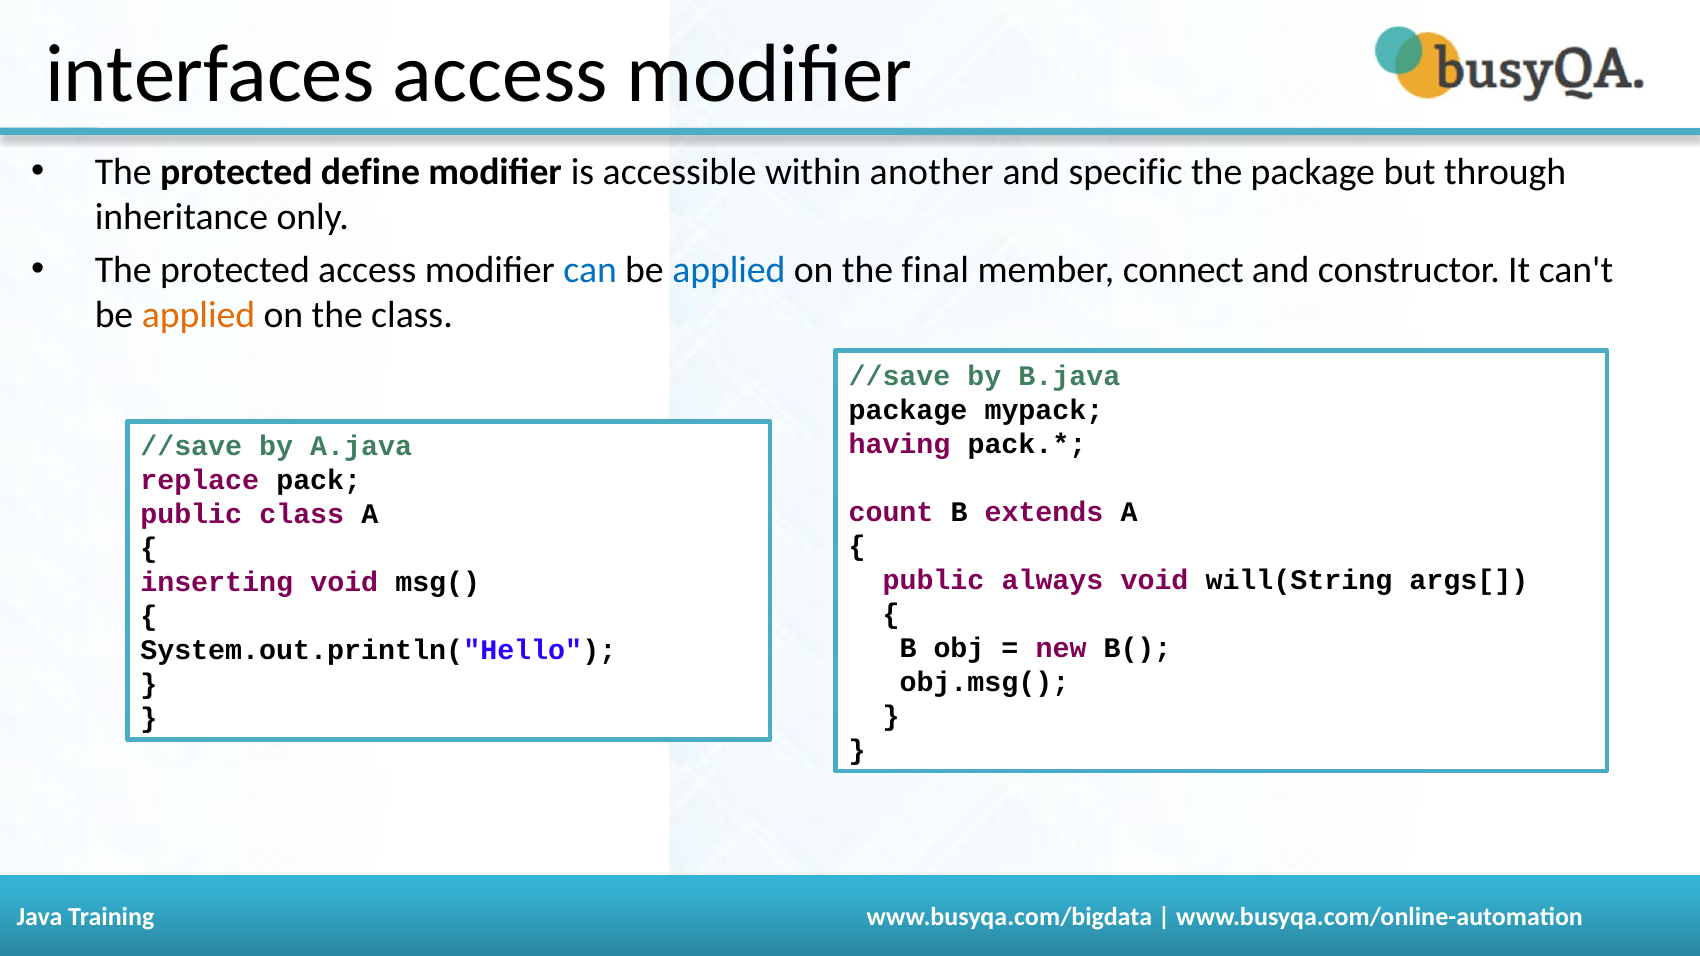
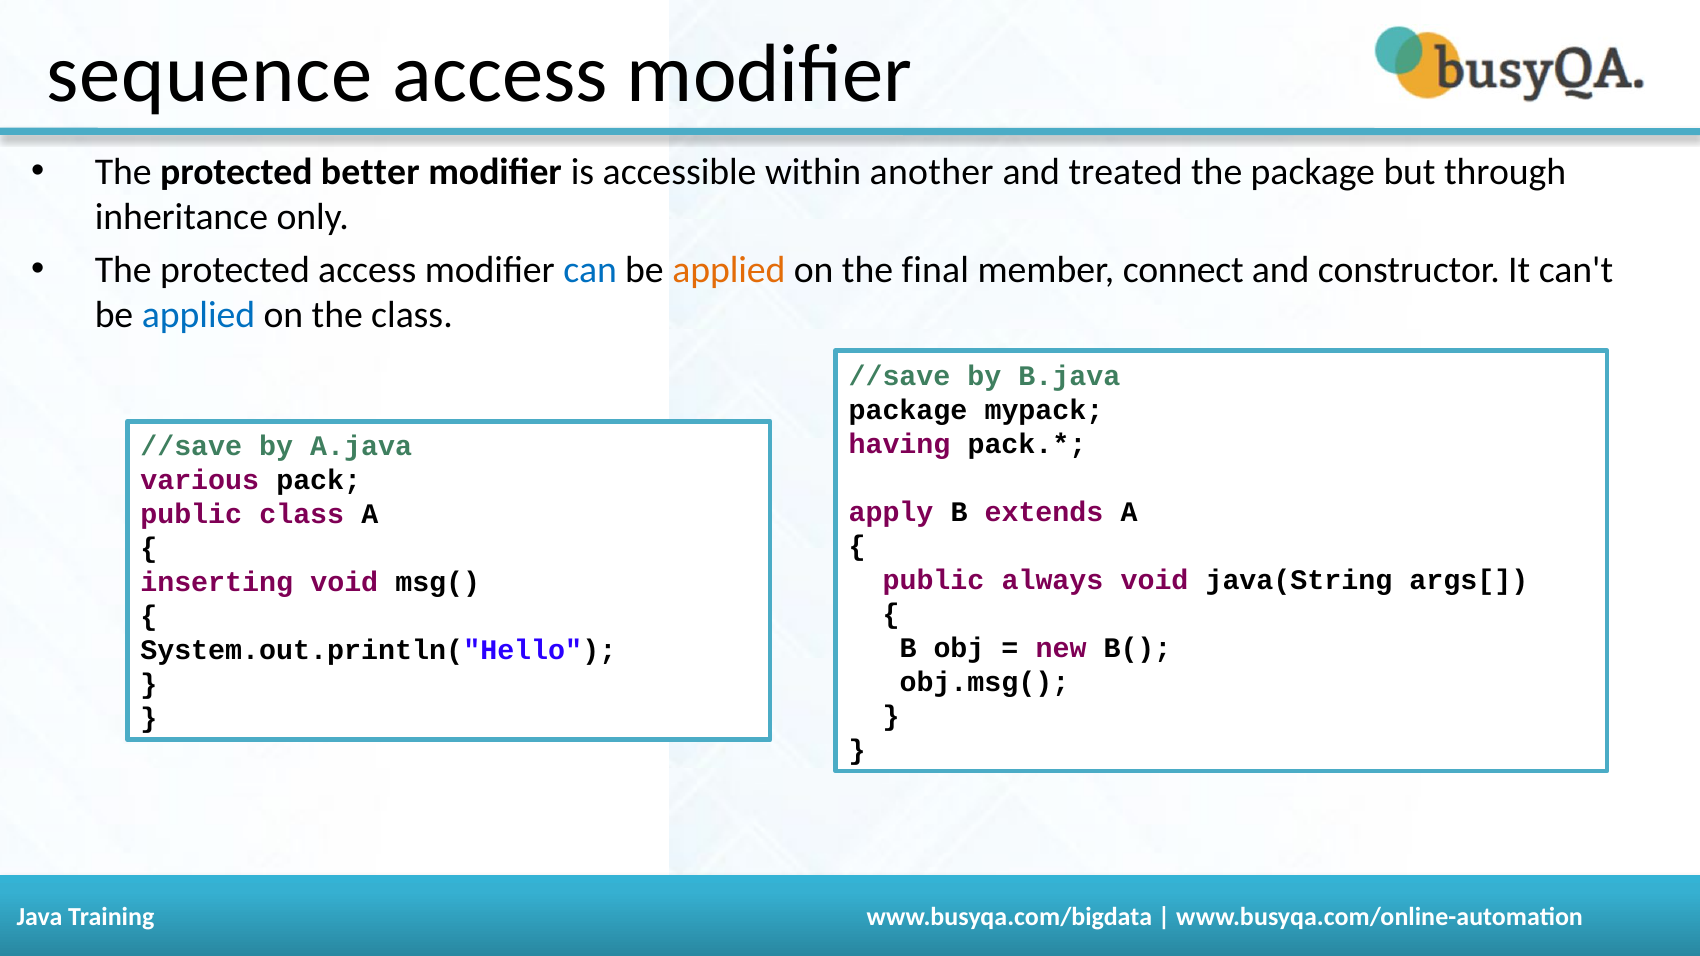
interfaces: interfaces -> sequence (209, 74)
define: define -> better (370, 172)
specific: specific -> treated (1126, 172)
applied colour: blue -> orange (729, 270)
applied colour: orange -> blue (199, 315)
replace: replace -> various (200, 481)
count: count -> apply (891, 512)
will(String: will(String -> java(String (1299, 580)
